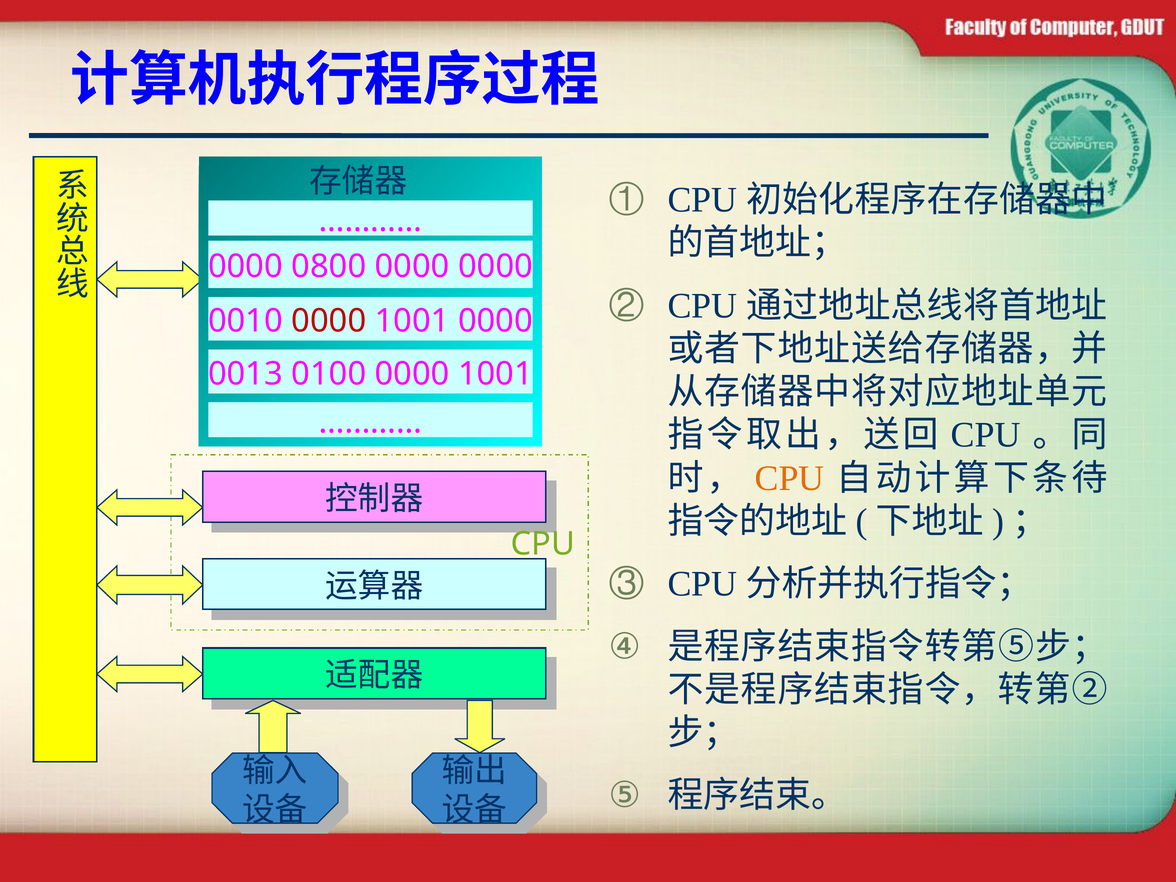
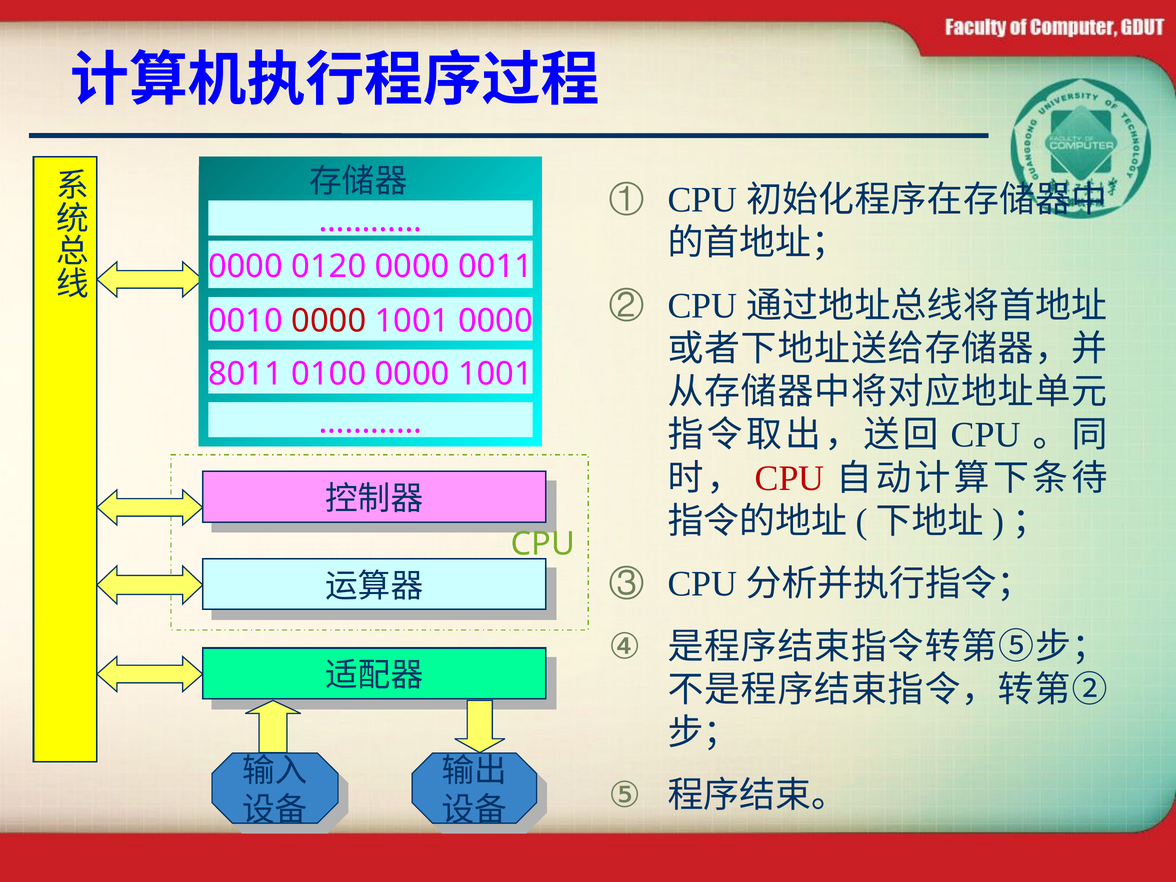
0800: 0800 -> 0120 (329, 267)
0000 0000: 0000 -> 0011 (496, 267)
0013: 0013 -> 8011 (245, 374)
CPU colour: orange -> red (790, 478)
